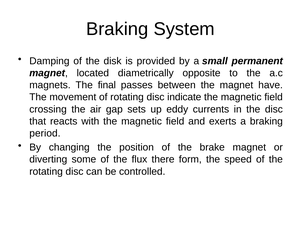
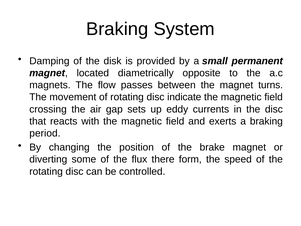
final: final -> flow (107, 85)
have: have -> turns (271, 85)
